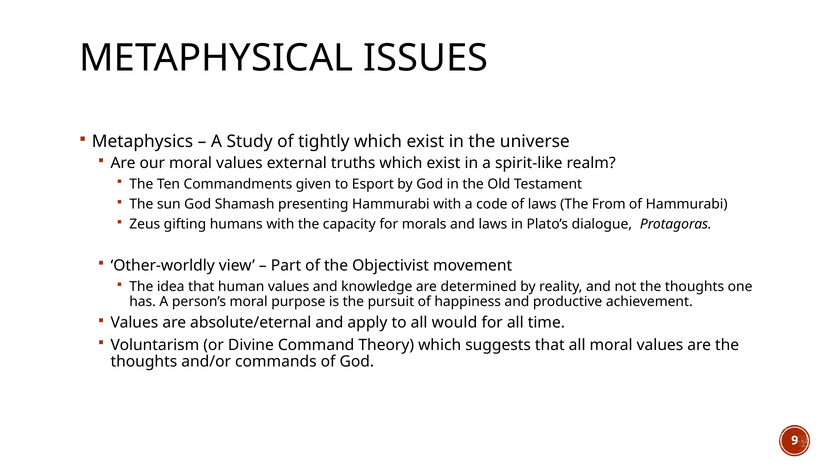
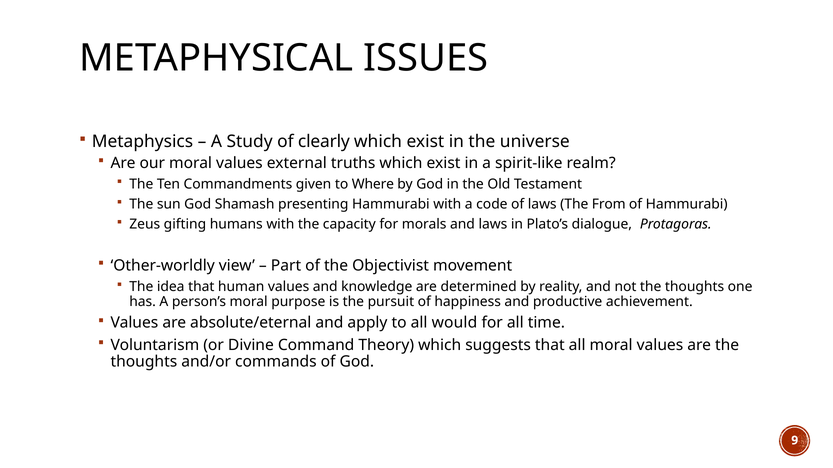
tightly: tightly -> clearly (324, 142)
Esport: Esport -> Where (373, 184)
